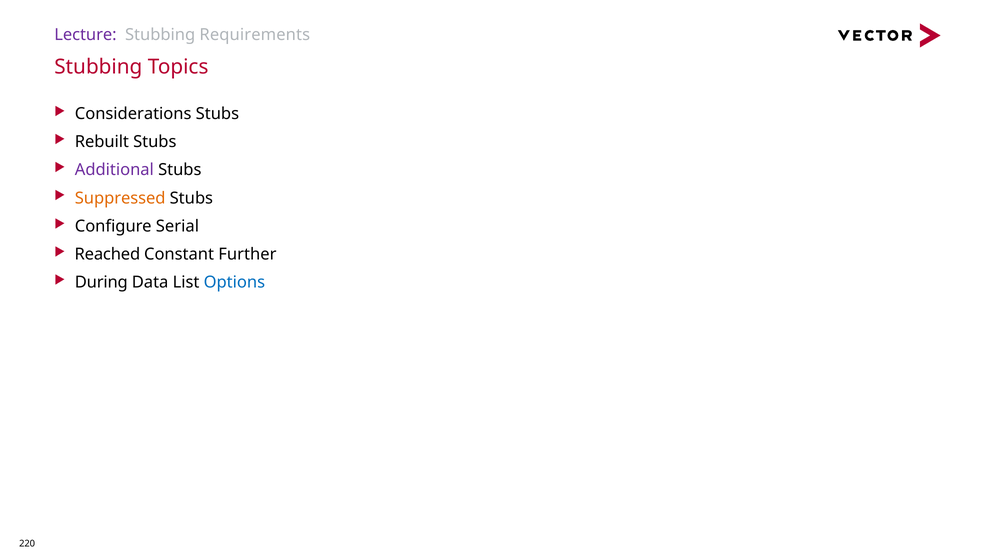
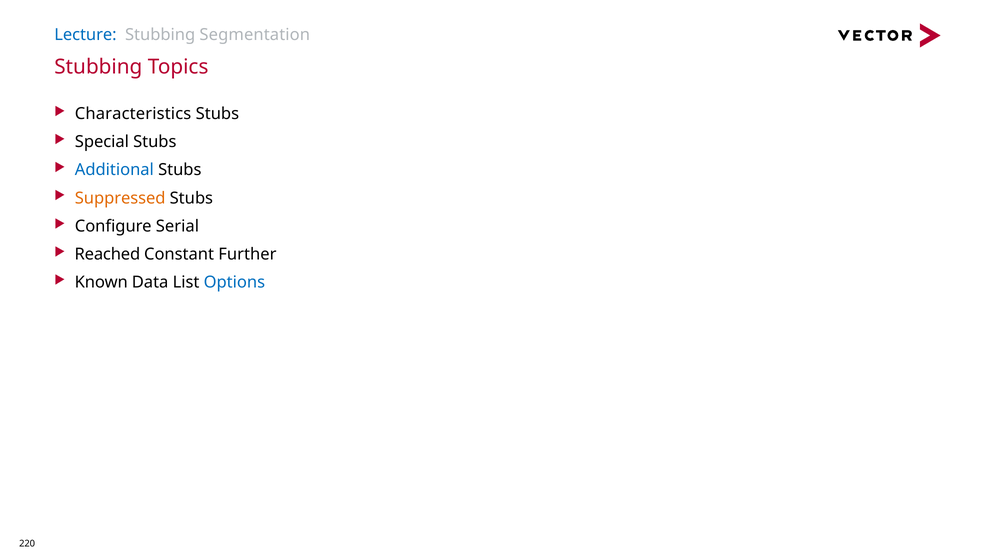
Lecture colour: purple -> blue (85, 35)
Requirements: Requirements -> Segmentation (255, 35)
Considerations: Considerations -> Characteristics (133, 114)
Rebuilt: Rebuilt -> Special (102, 142)
Additional colour: purple -> blue (114, 170)
During: During -> Known (101, 282)
